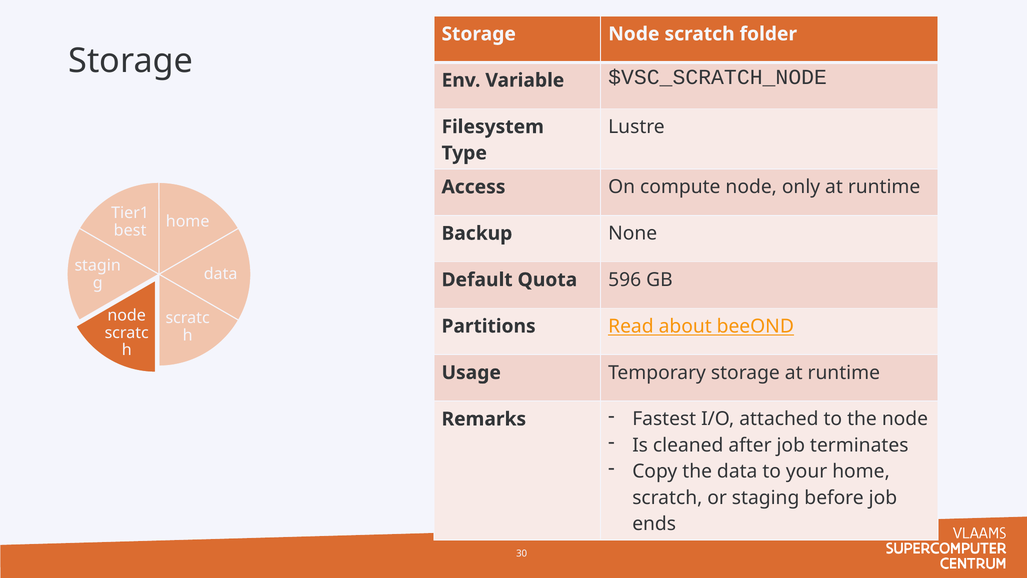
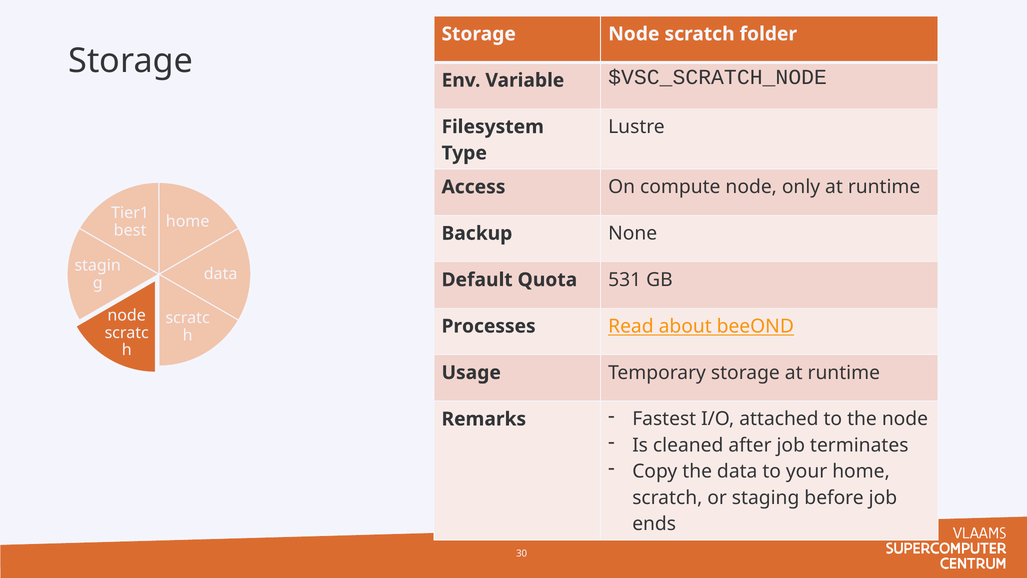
596: 596 -> 531 (625, 280)
Partitions: Partitions -> Processes (489, 326)
